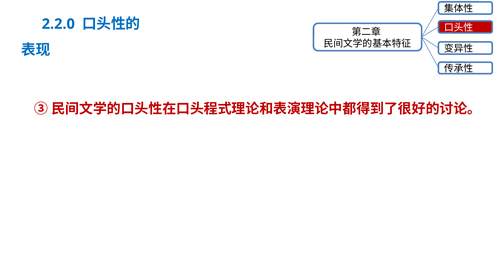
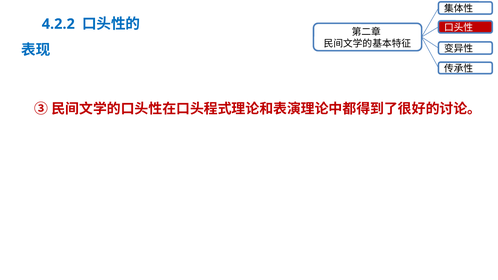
2.2.0: 2.2.0 -> 4.2.2 (58, 24)
